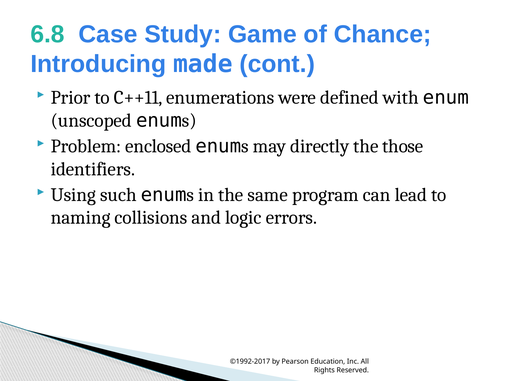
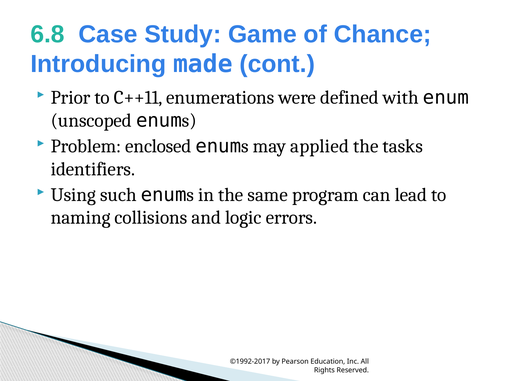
directly: directly -> applied (320, 146)
those: those -> tasks (403, 146)
